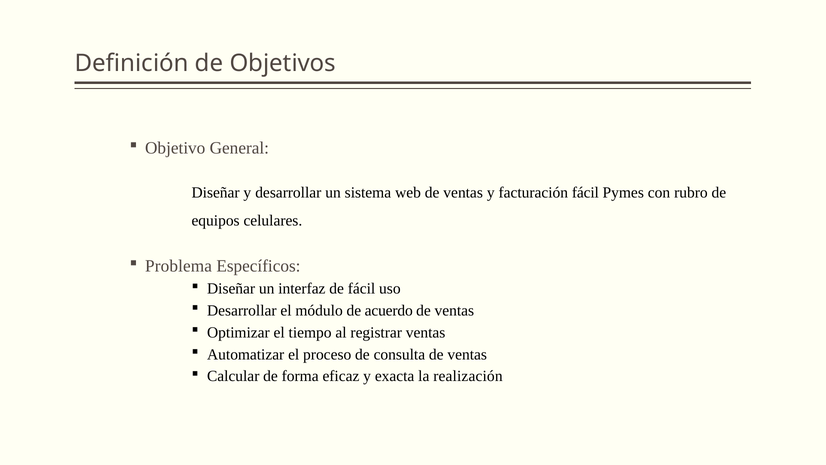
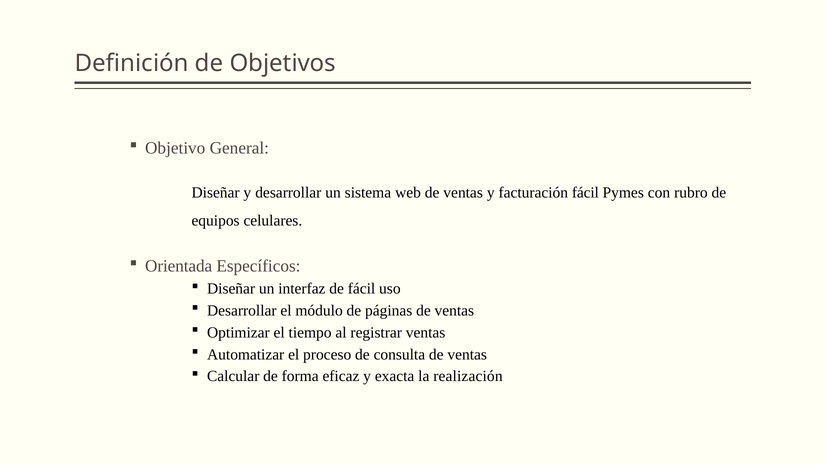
Problema: Problema -> Orientada (179, 266)
acuerdo: acuerdo -> páginas (389, 310)
